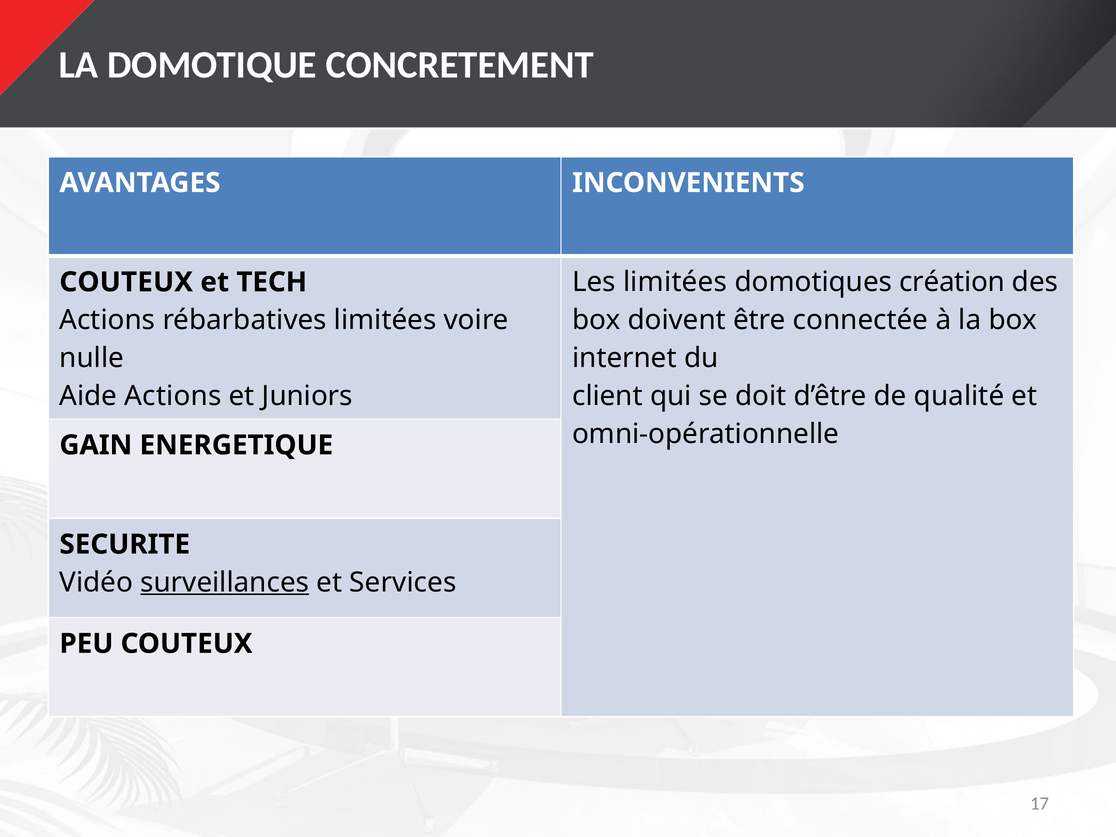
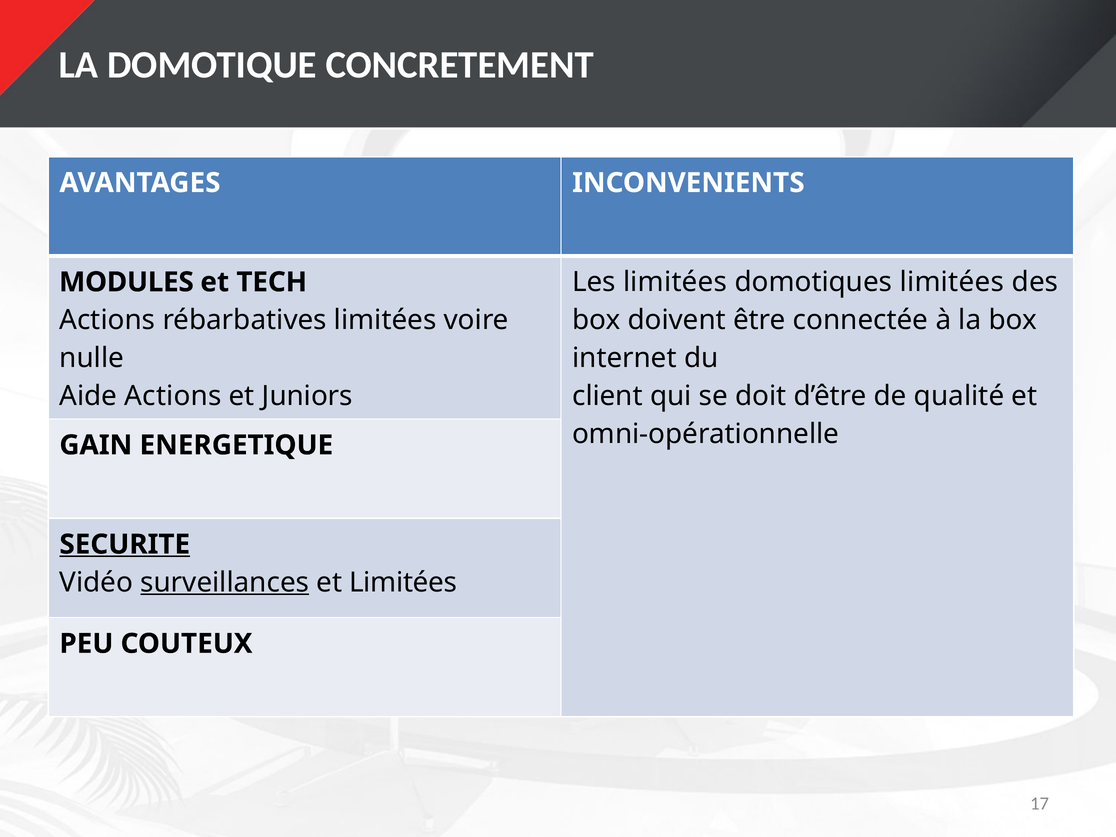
domotiques création: création -> limitées (952, 282)
COUTEUX: COUTEUX -> MODULES (126, 282)
SECURITE underline: none -> present (125, 544)
et Services: Services -> Limitées (403, 582)
